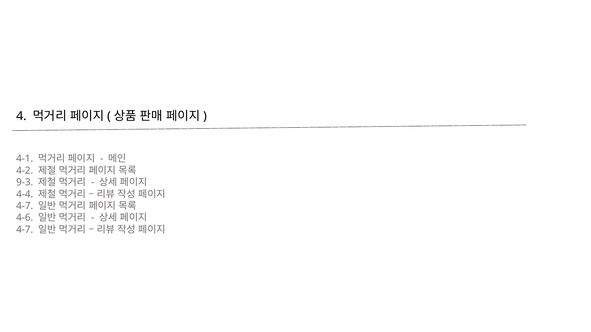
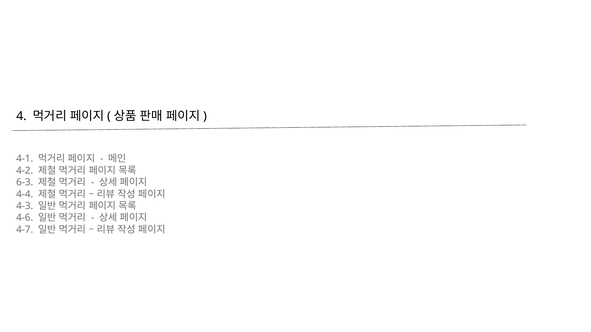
9-3: 9-3 -> 6-3 (25, 183)
4-7: 4-7 -> 4-3 (25, 206)
